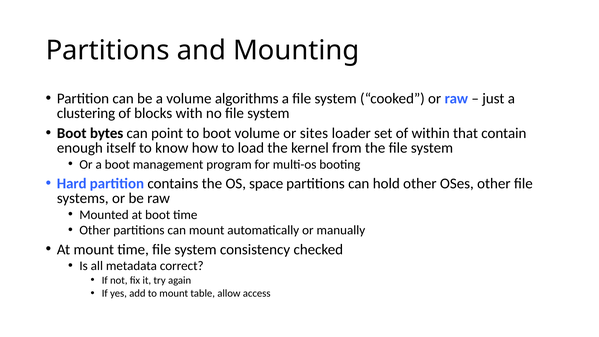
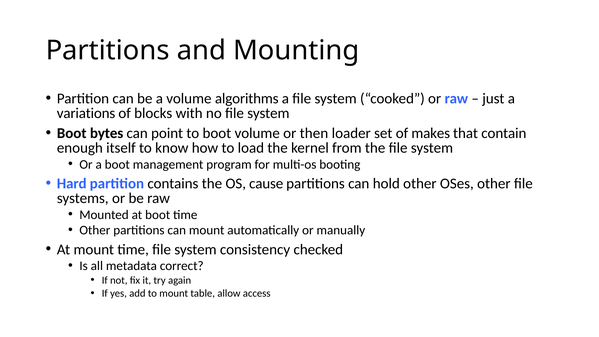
clustering: clustering -> variations (86, 113)
sites: sites -> then (314, 133)
within: within -> makes (431, 133)
space: space -> cause (266, 184)
